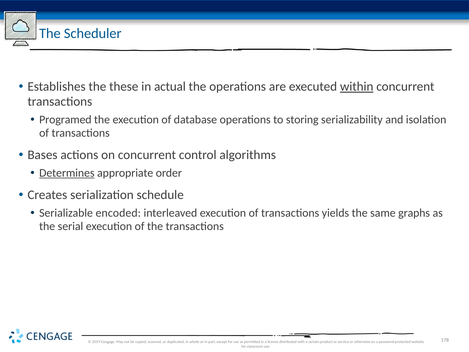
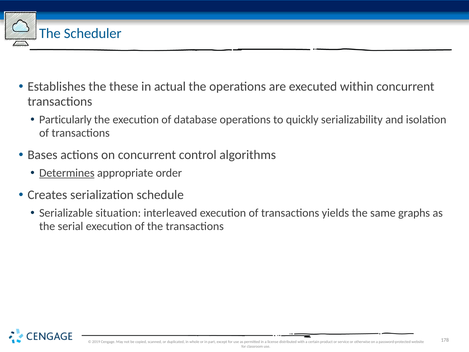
within underline: present -> none (357, 87)
Programed: Programed -> Particularly (65, 119)
storing: storing -> quickly (302, 119)
encoded: encoded -> situation (118, 213)
